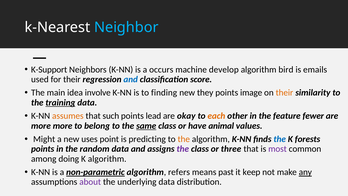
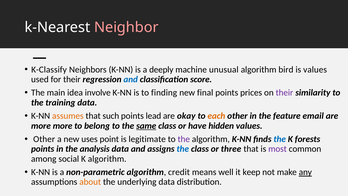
Neighbor colour: light blue -> pink (126, 27)
K-Support: K-Support -> K-Classify (49, 69)
occurs: occurs -> deeply (161, 69)
develop: develop -> unusual (224, 69)
is emails: emails -> values (315, 69)
they: they -> final (205, 93)
image: image -> prices (251, 93)
their colour: orange -> purple (284, 93)
training underline: present -> none (60, 102)
fewer: fewer -> email (313, 116)
animal: animal -> hidden (221, 126)
Might: Might -> Other (44, 139)
predicting: predicting -> legitimate (147, 139)
the colour: orange -> purple (184, 139)
random: random -> analysis (95, 149)
the colour: purple -> blue (183, 149)
doing: doing -> social (69, 159)
non-parametric underline: present -> none (95, 172)
refers: refers -> credit (179, 172)
past: past -> well (226, 172)
about colour: purple -> orange (90, 182)
